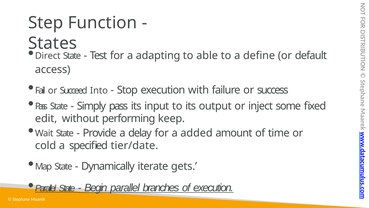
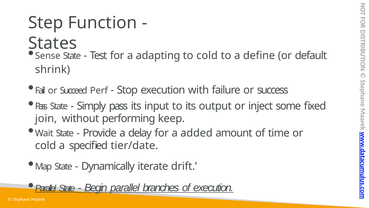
Direct: Direct -> Sense (48, 56)
to able: able -> cold (207, 55)
access: access -> shrink (53, 69)
Into: Into -> Perf (99, 90)
edit: edit -> join (46, 118)
gets: gets -> drift (184, 166)
